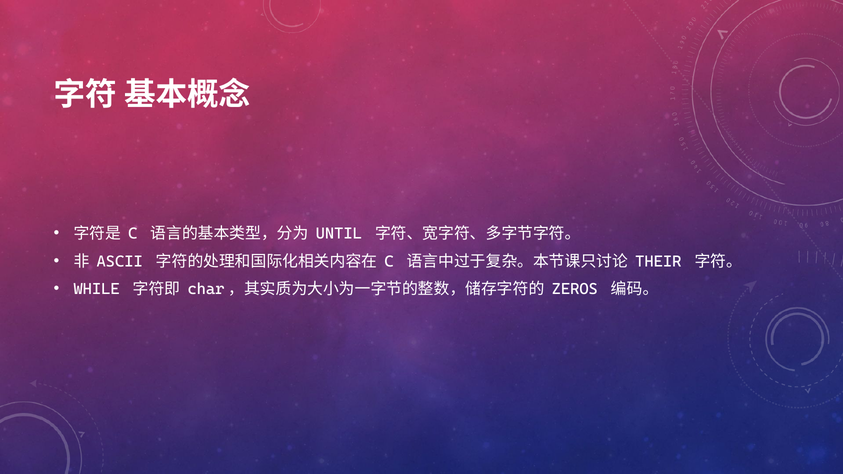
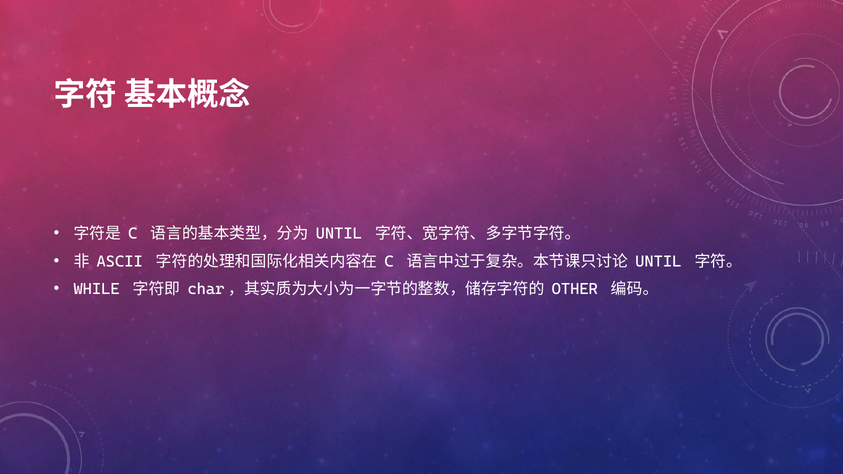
THEIR: THEIR -> UNTIL (658, 261)
ZEROS: ZEROS -> OTHER (575, 289)
